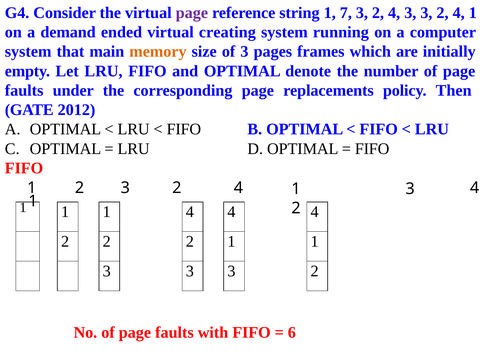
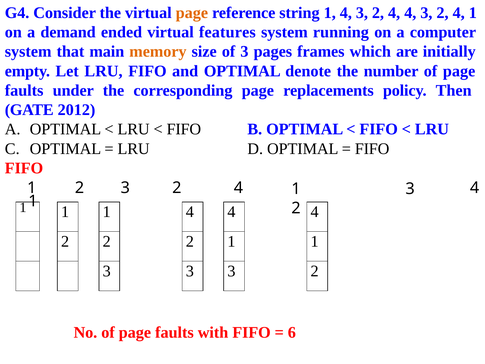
page colour: purple -> orange (192, 13)
1 7: 7 -> 4 (346, 13)
3: 3 -> 4 (410, 13)
creating: creating -> features (227, 32)
